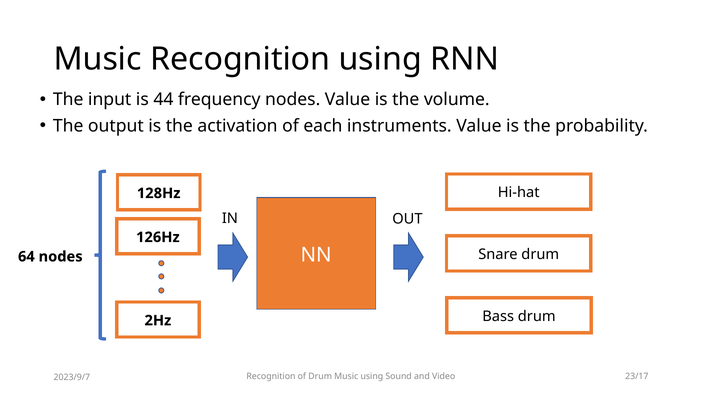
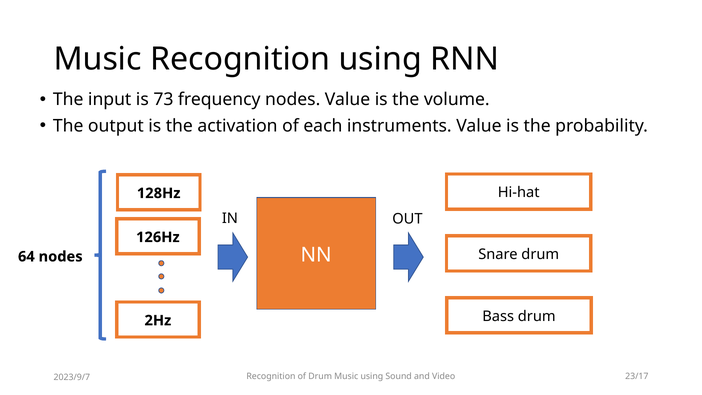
44: 44 -> 73 (163, 99)
